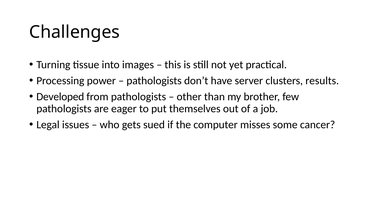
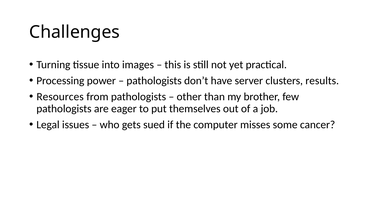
Developed: Developed -> Resources (60, 97)
